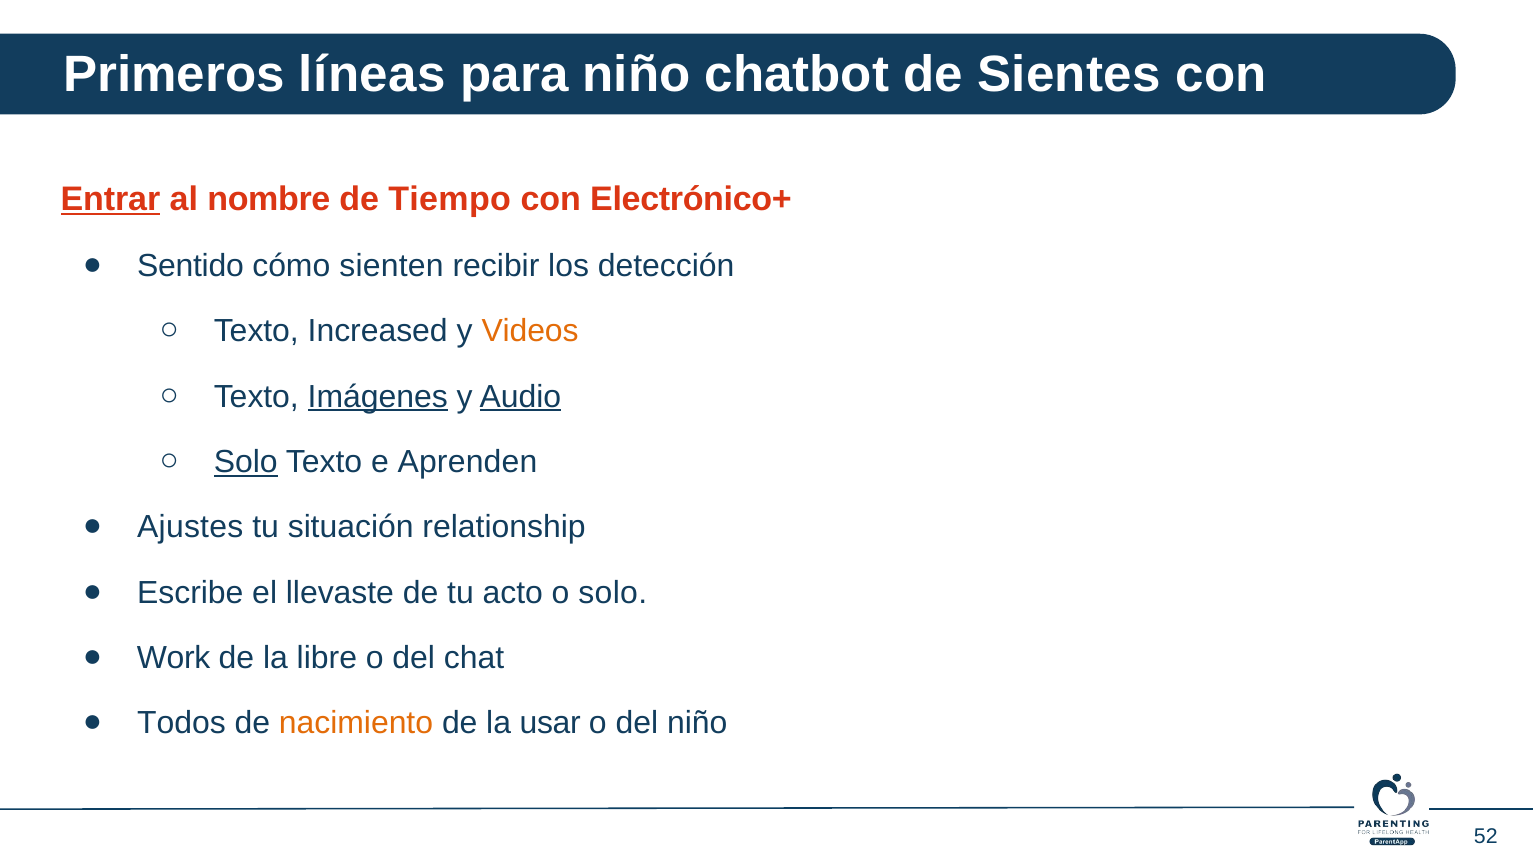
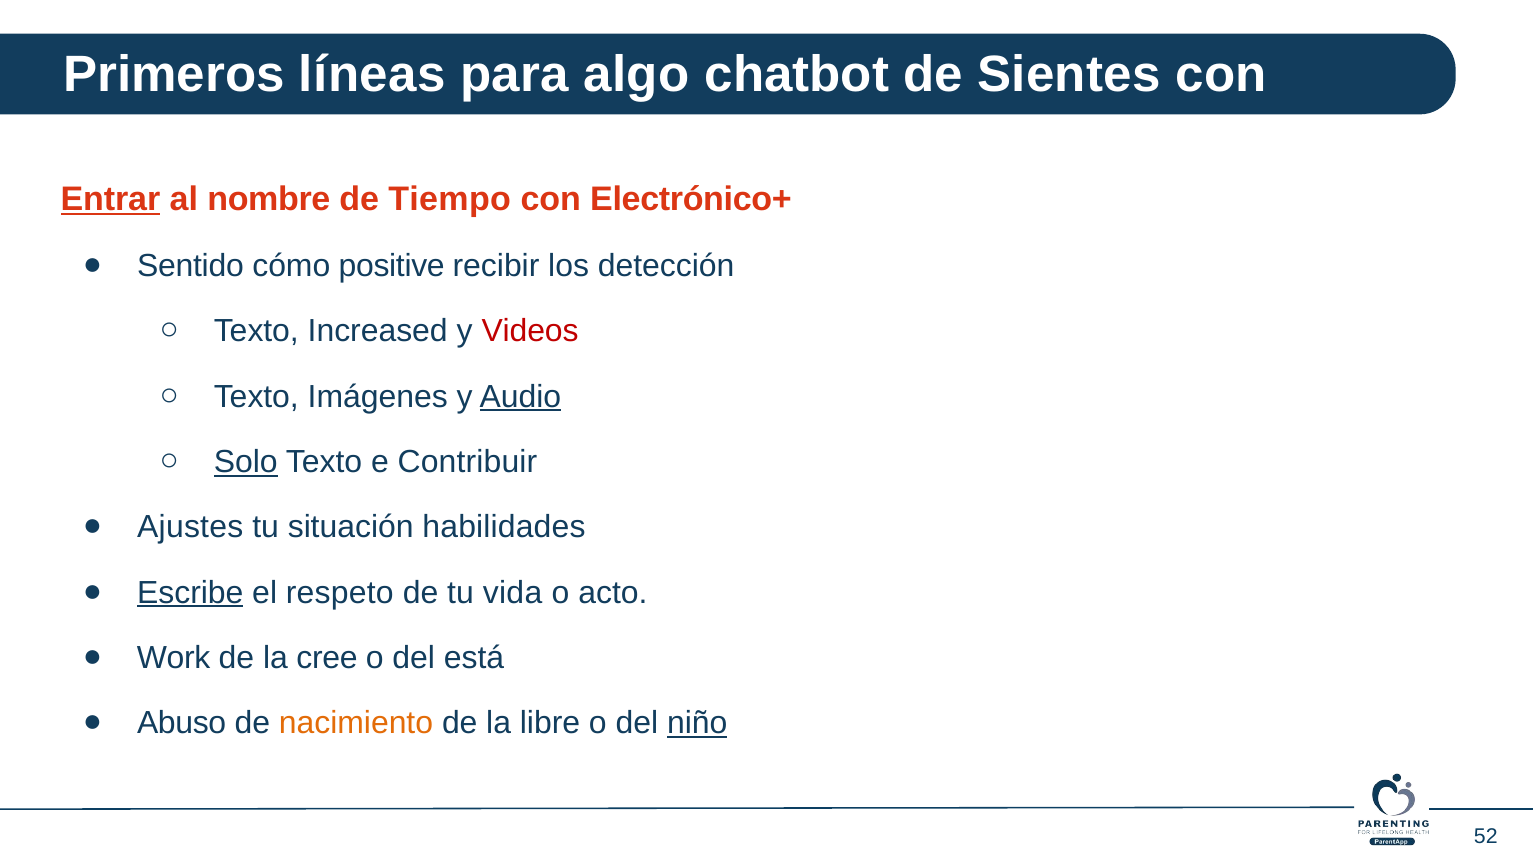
para niño: niño -> algo (636, 75)
sienten: sienten -> positive (392, 266)
Videos colour: orange -> red (530, 331)
Imágenes underline: present -> none (378, 397)
Aprenden: Aprenden -> Contribuir (467, 462)
relationship: relationship -> habilidades (504, 527)
Escribe underline: none -> present (190, 593)
llevaste: llevaste -> respeto (340, 593)
acto: acto -> vida (513, 593)
o solo: solo -> acto (613, 593)
libre: libre -> cree (327, 658)
chat: chat -> está (474, 658)
Todos: Todos -> Abuso (182, 723)
usar: usar -> libre (550, 723)
niño underline: none -> present (697, 723)
